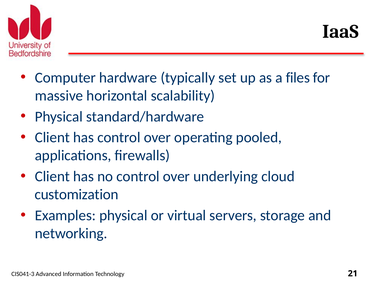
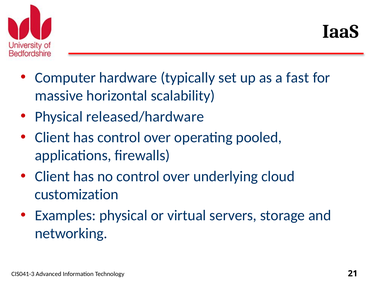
files: files -> fast (298, 77)
standard/hardware: standard/hardware -> released/hardware (145, 116)
